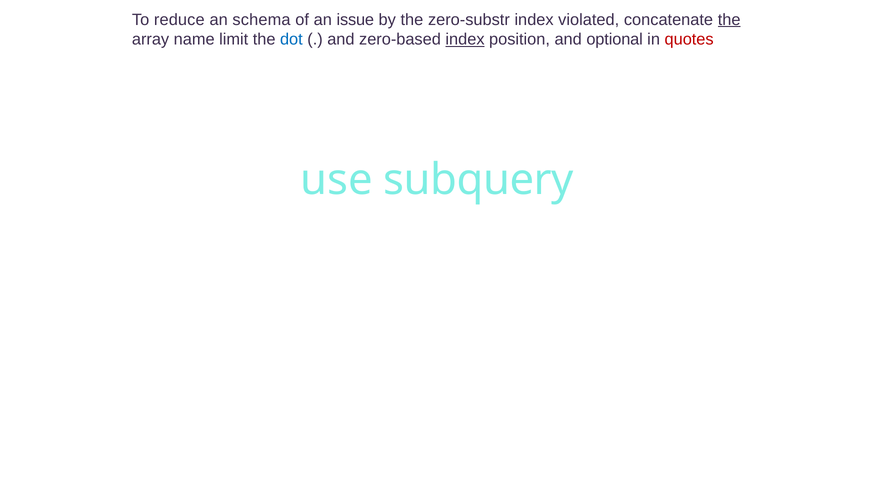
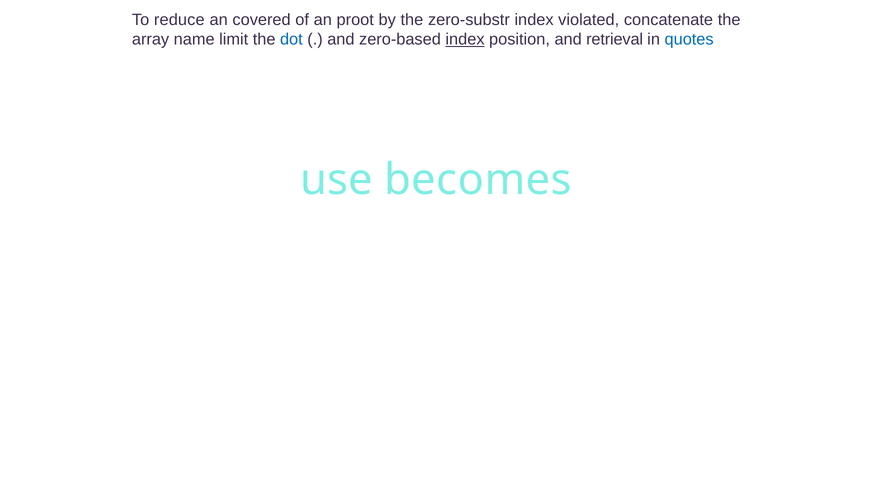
schema: schema -> covered (262, 20)
issue: issue -> proot (355, 20)
the underline: present -> none (729, 20)
optional: optional -> retrieval (615, 39)
quotes colour: red -> blue (689, 39)
subquery: subquery -> becomes (478, 180)
